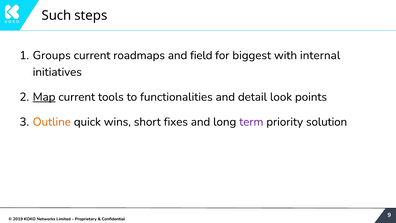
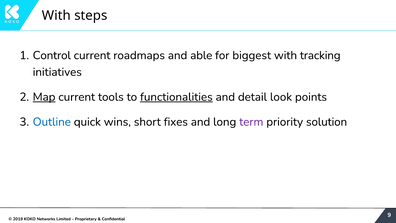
Such: Such -> With (56, 16)
Groups: Groups -> Control (52, 55)
field: field -> able (201, 55)
internal: internal -> tracking (320, 55)
functionalities underline: none -> present (176, 97)
Outline colour: orange -> blue (52, 122)
